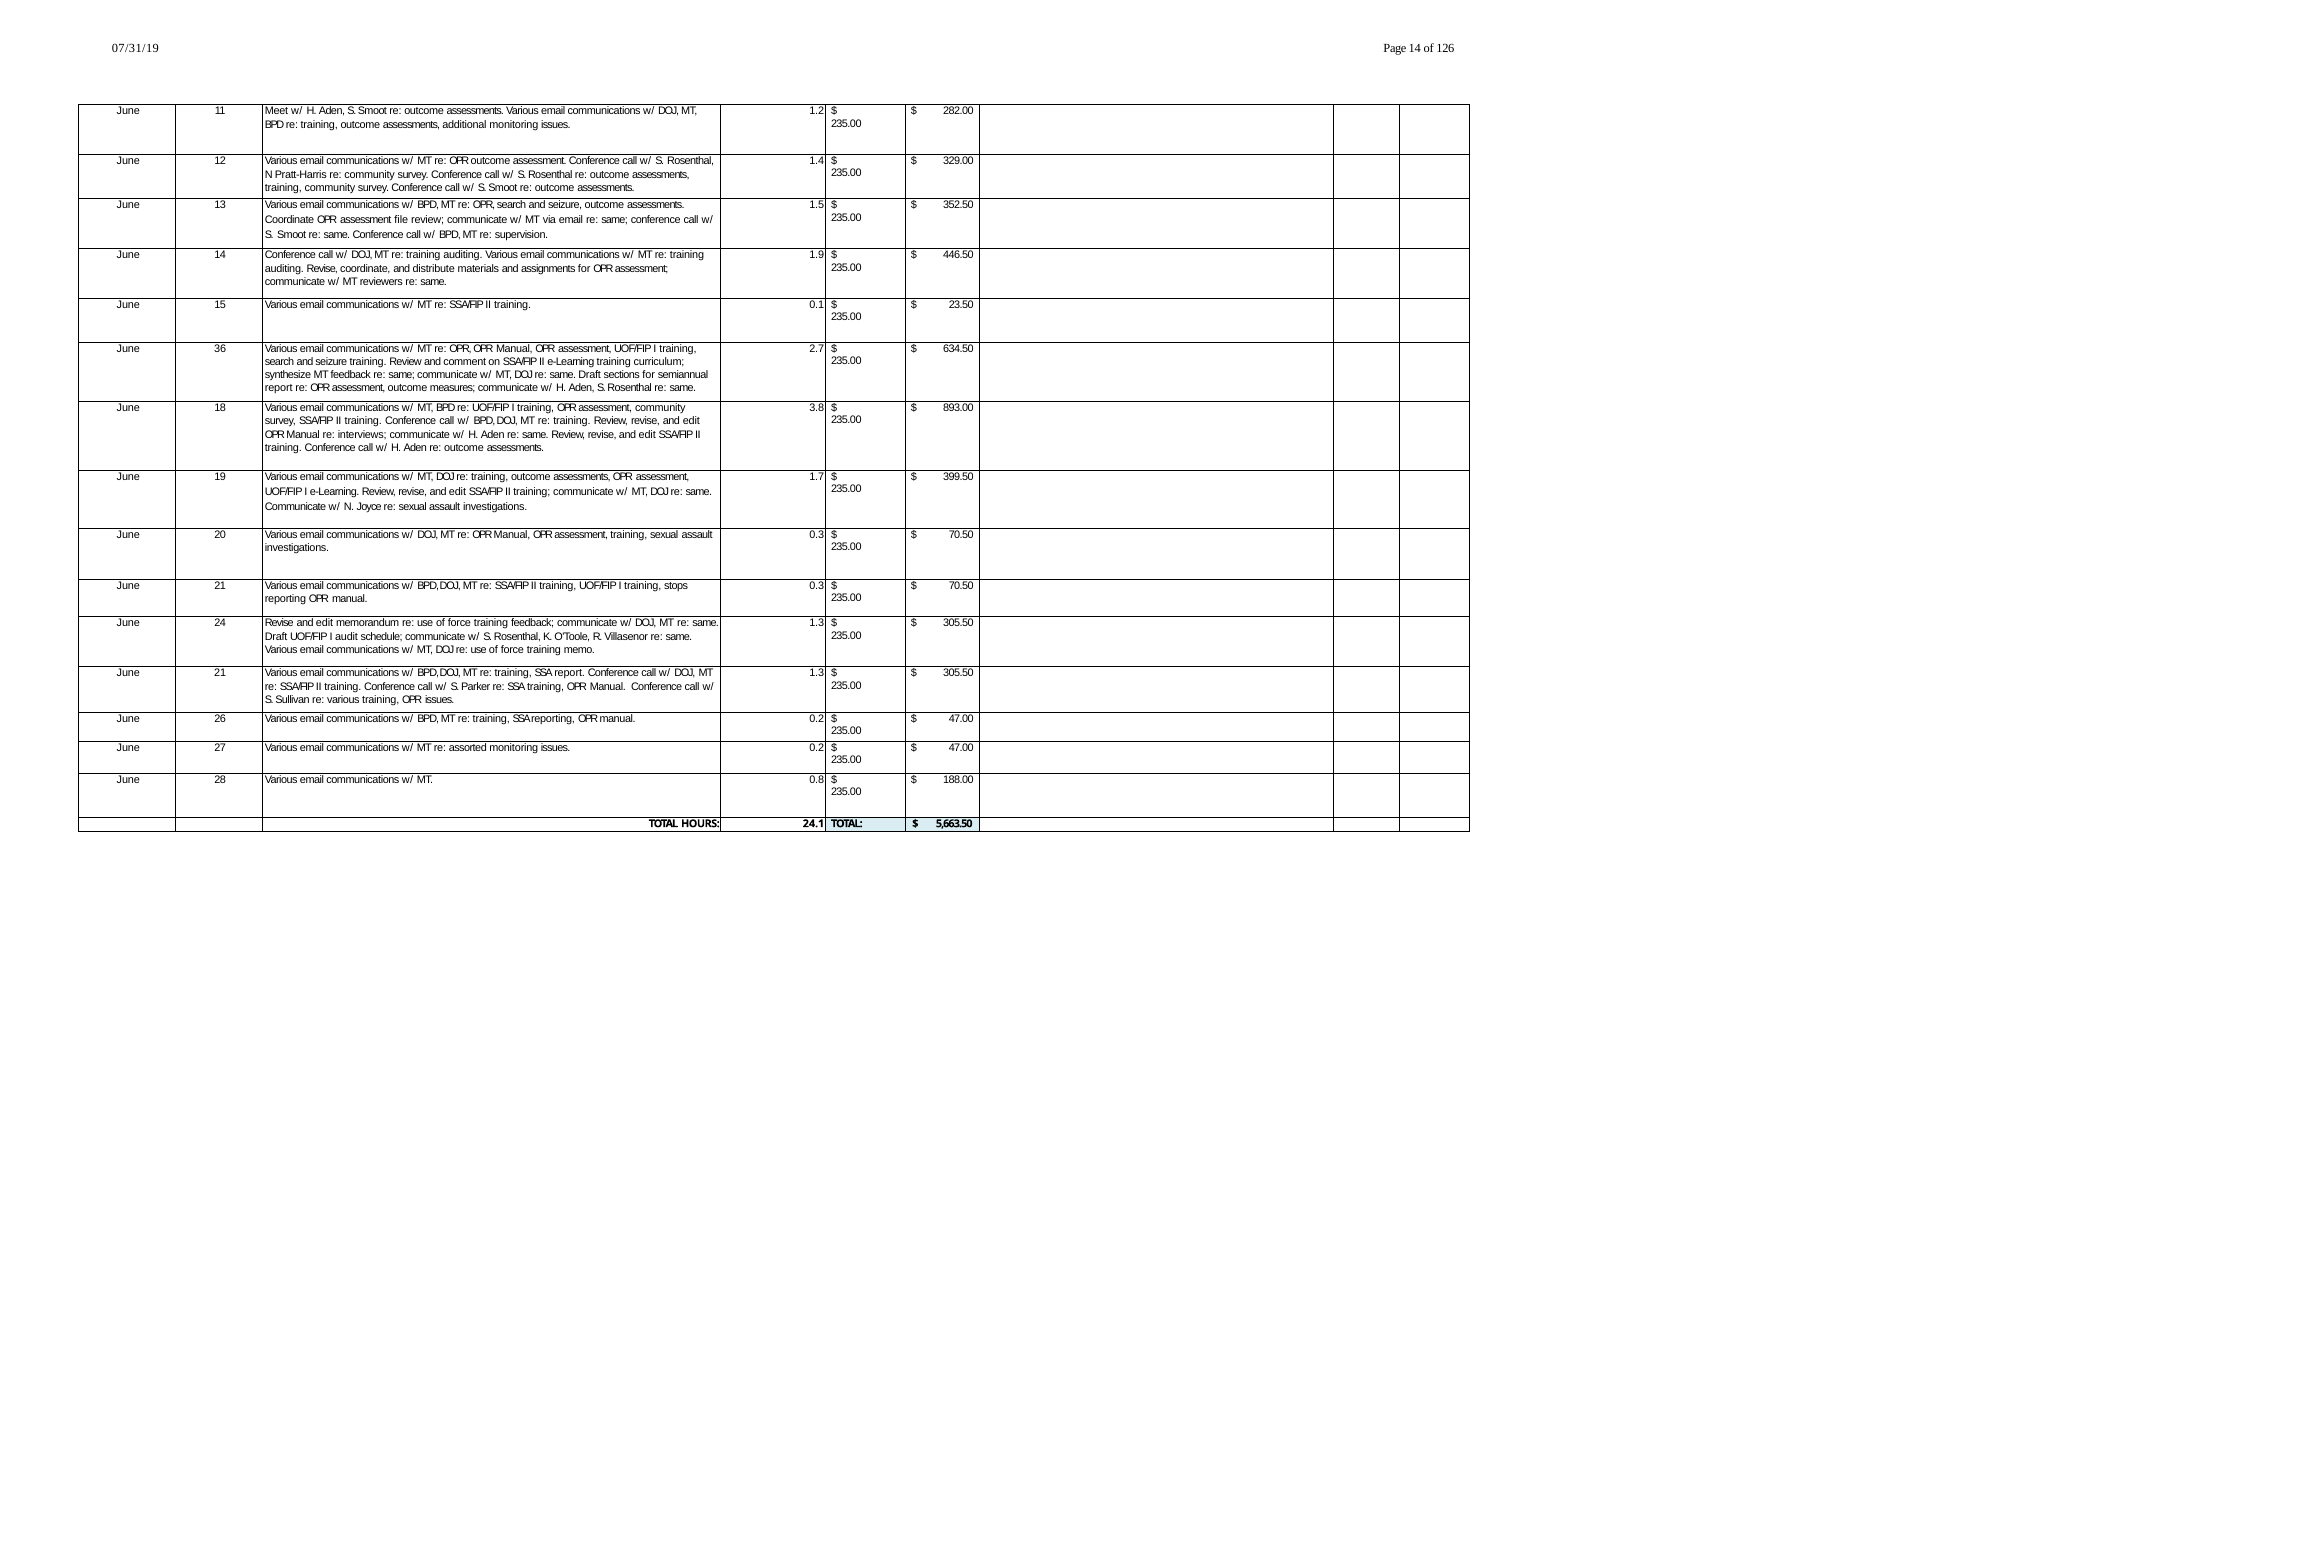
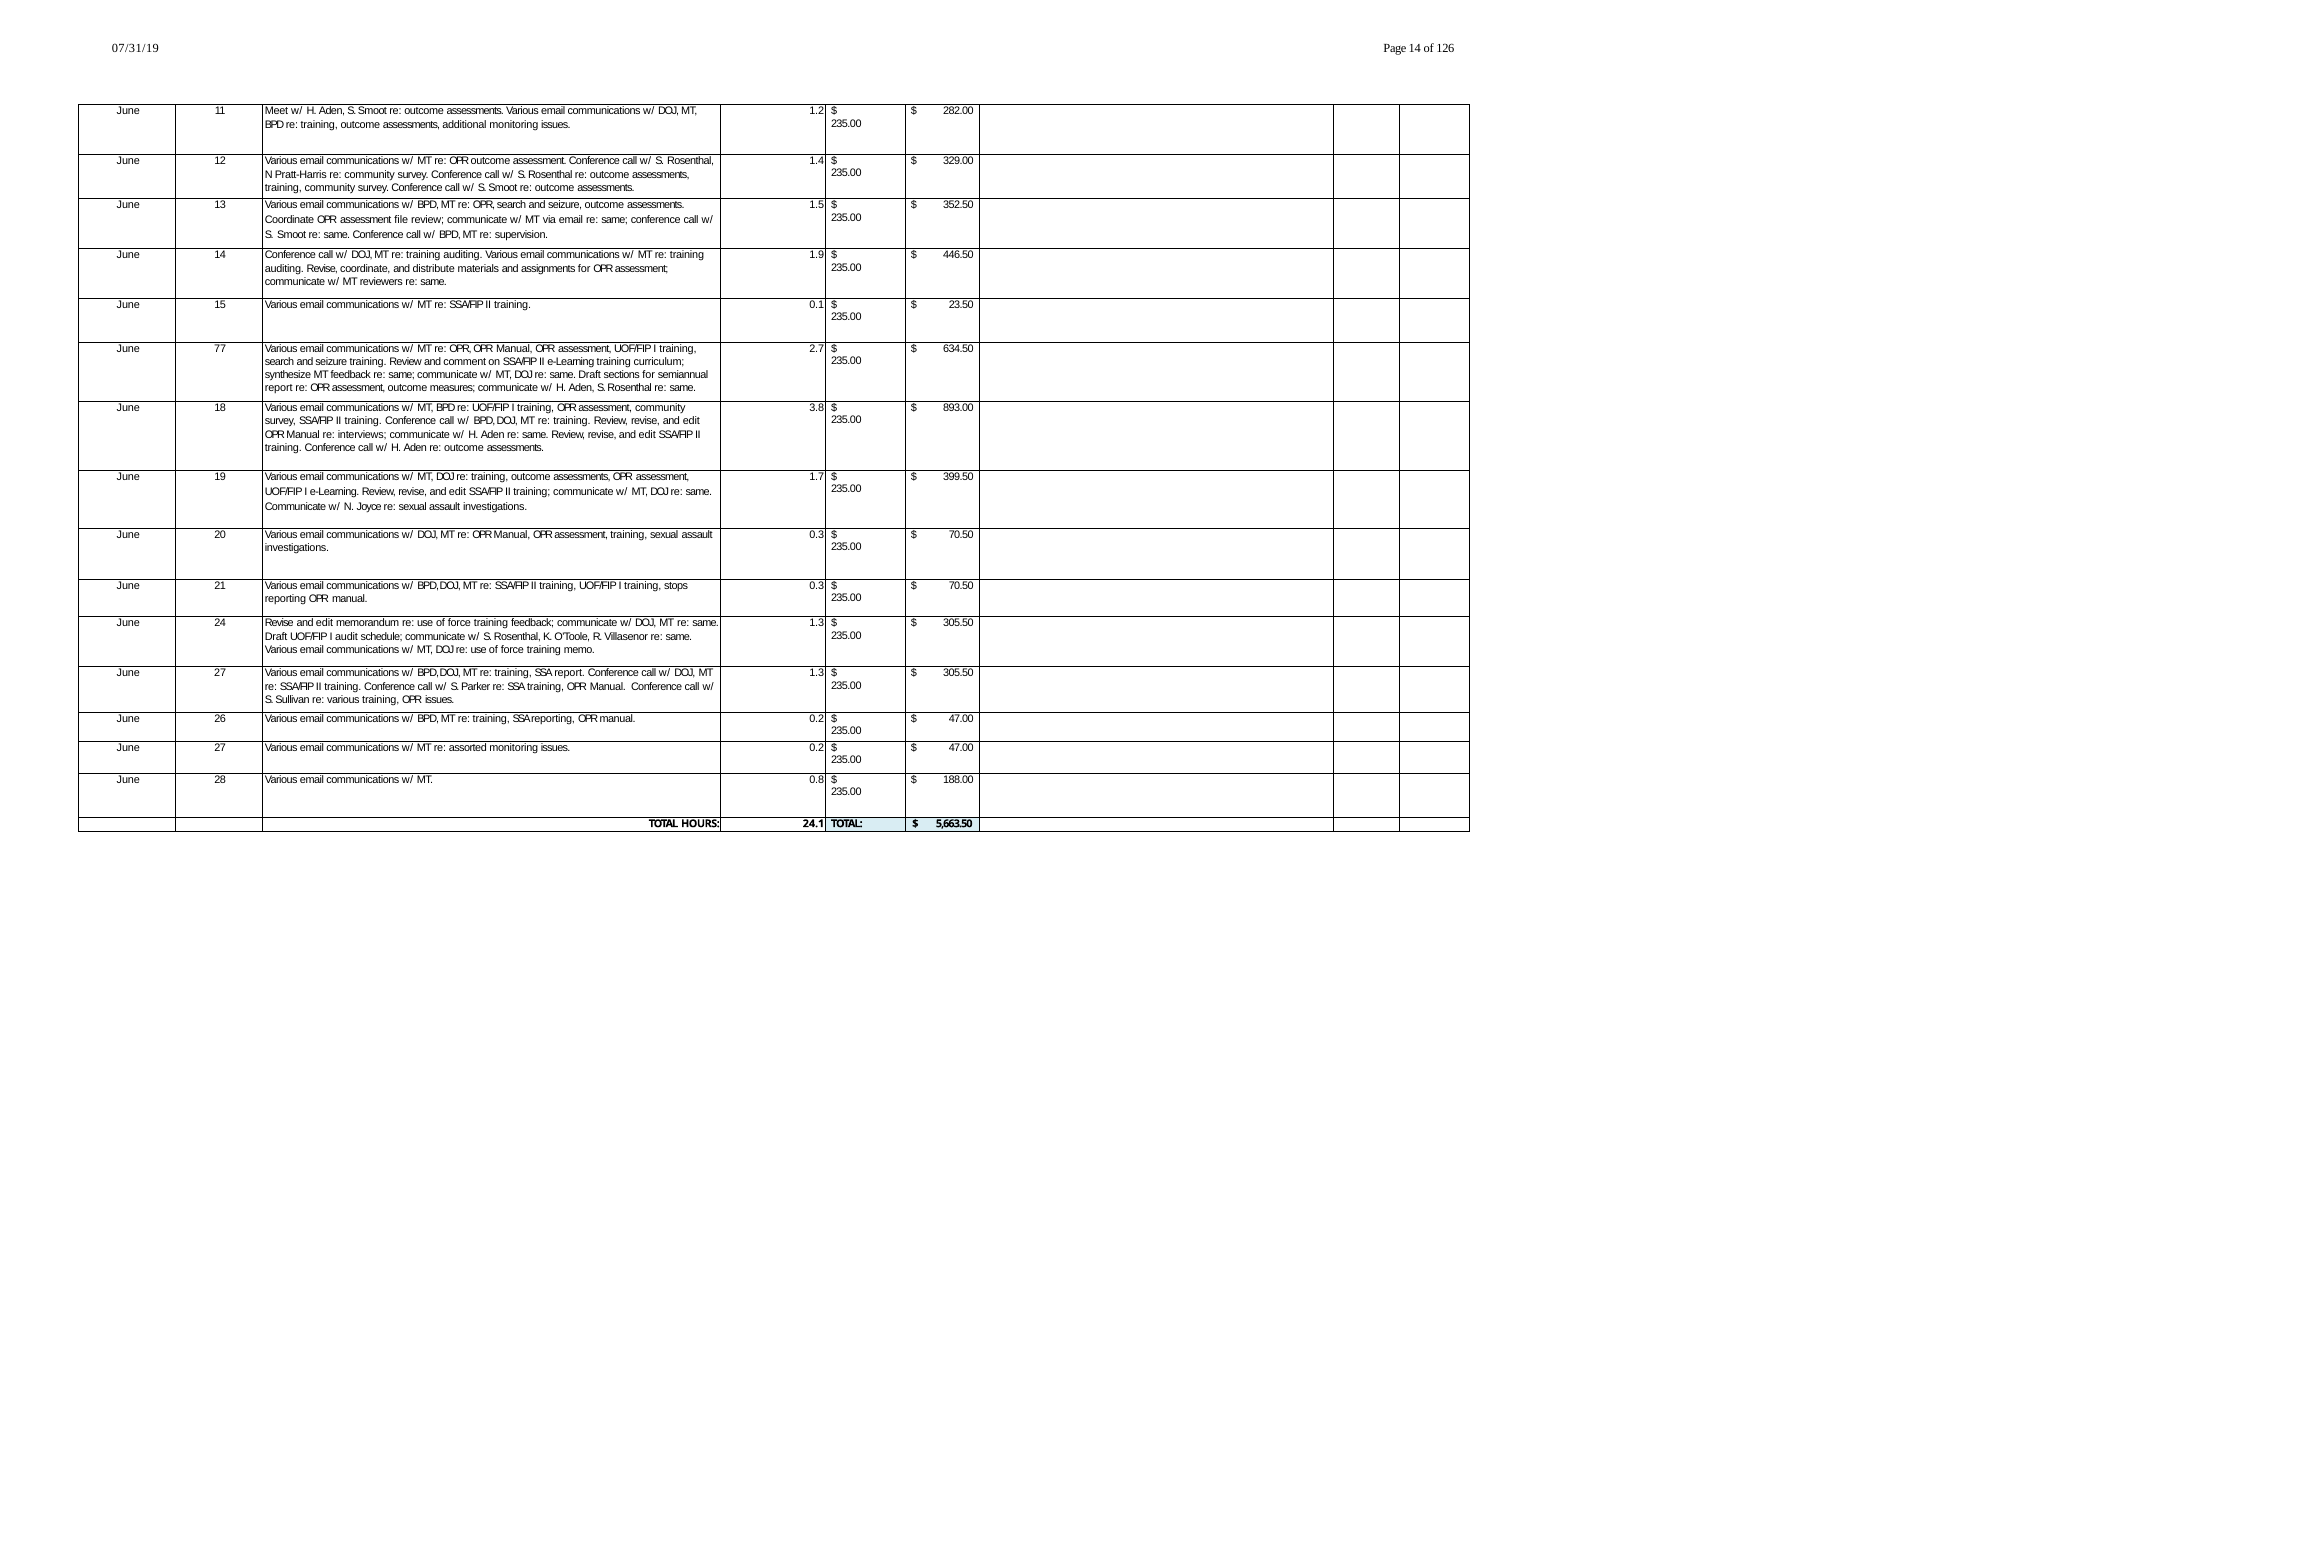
36: 36 -> 77 (220, 348)
21: 21 -> 27 (220, 673)
